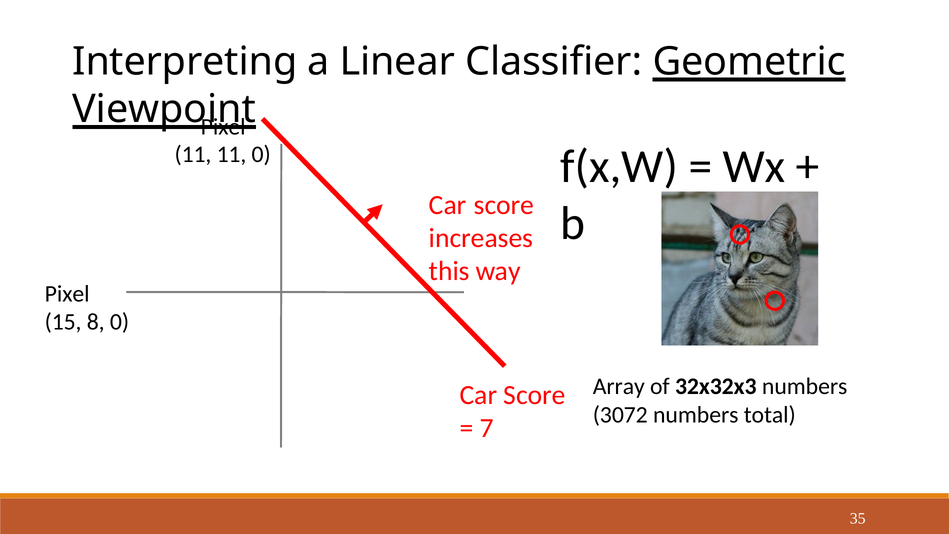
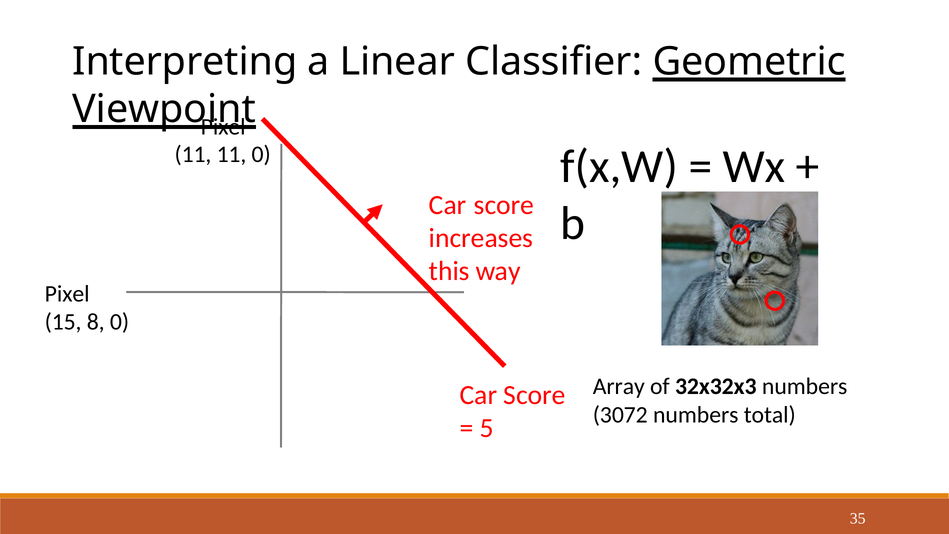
7: 7 -> 5 (487, 428)
